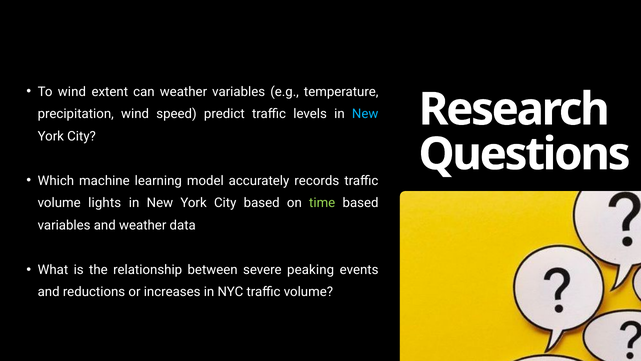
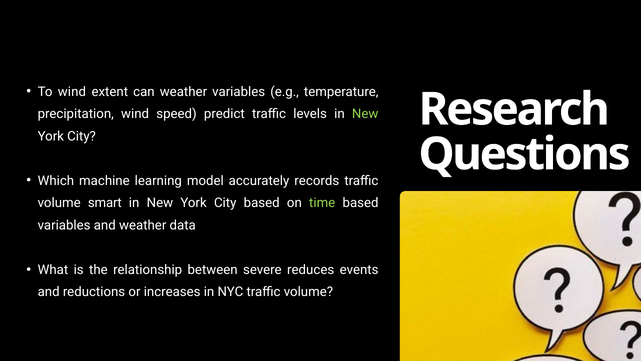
New colour: light blue -> light green (365, 114)
lights: lights -> smart (105, 203)
peaking: peaking -> reduces (311, 269)
